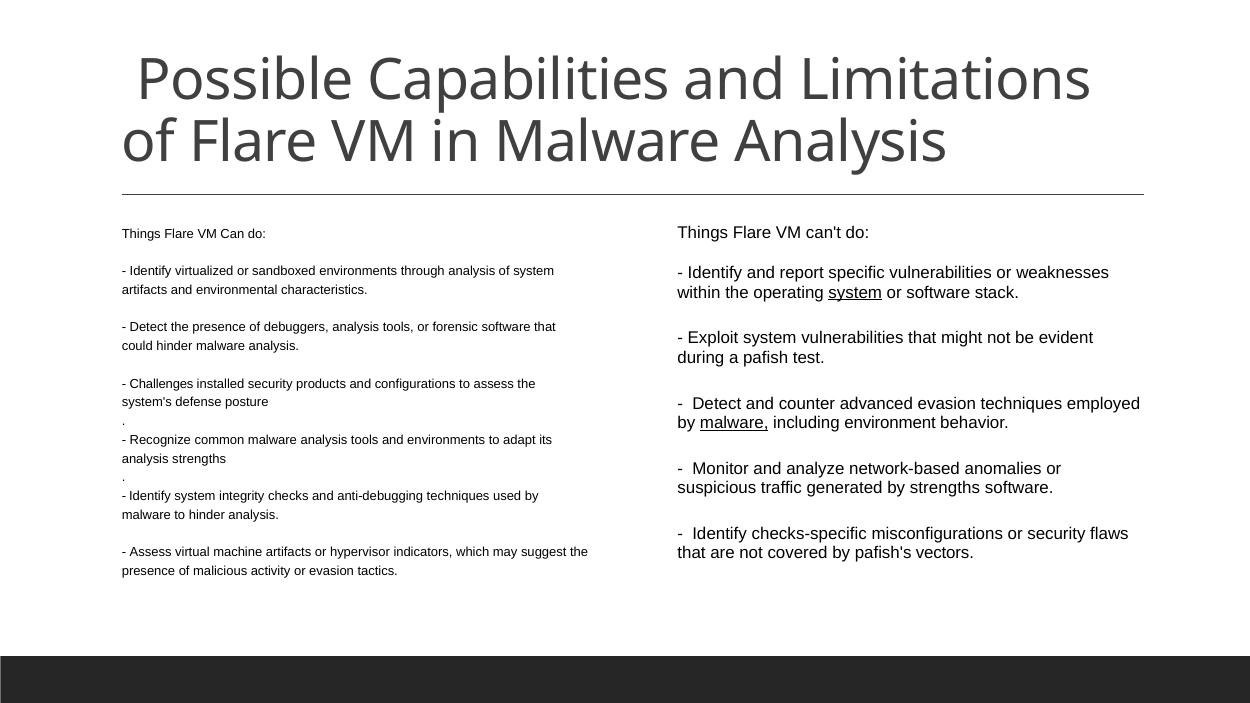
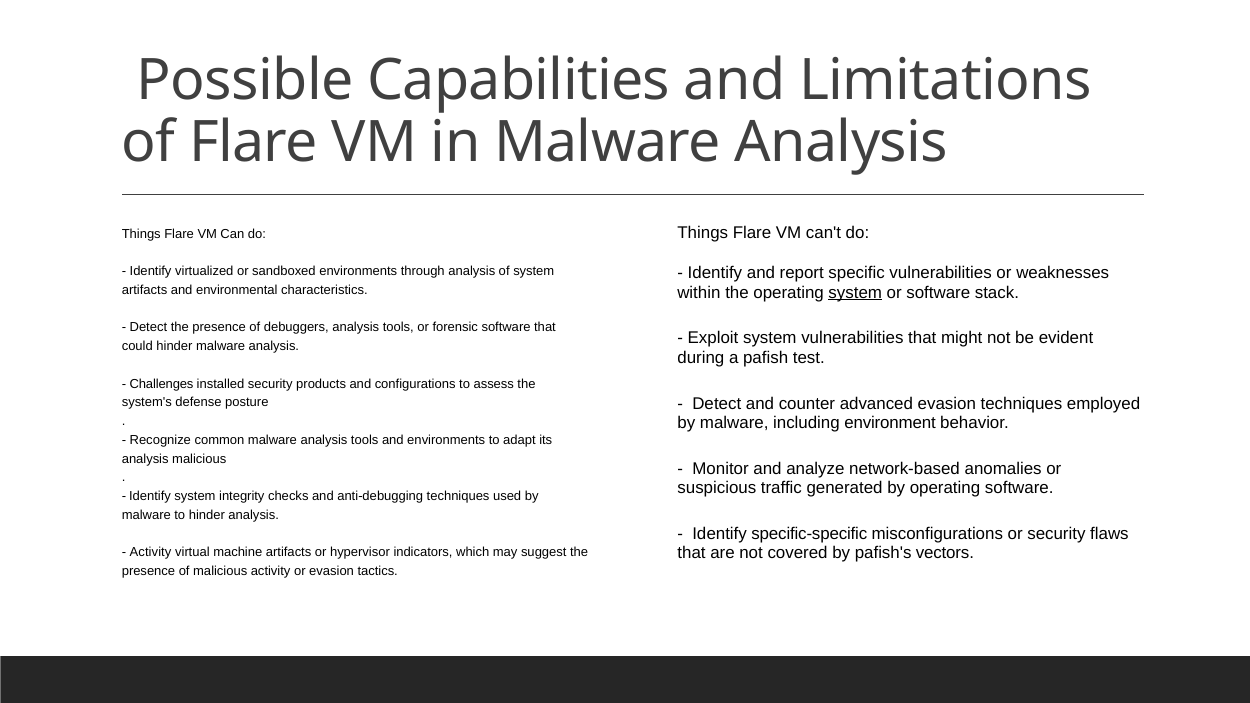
malware underline: present -> none (734, 423)
analysis strengths: strengths -> malicious (199, 459)
by strengths: strengths -> operating (945, 488)
checks-specific: checks-specific -> specific-specific (809, 534)
Assess: Assess -> Activity (151, 553)
